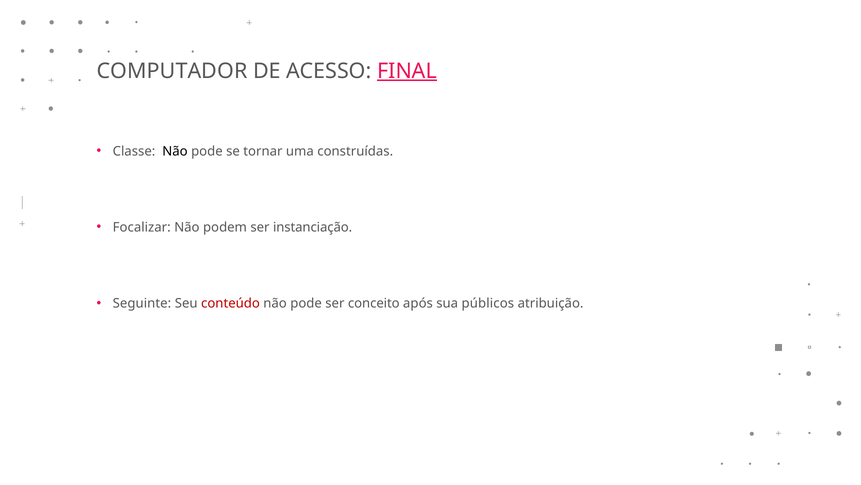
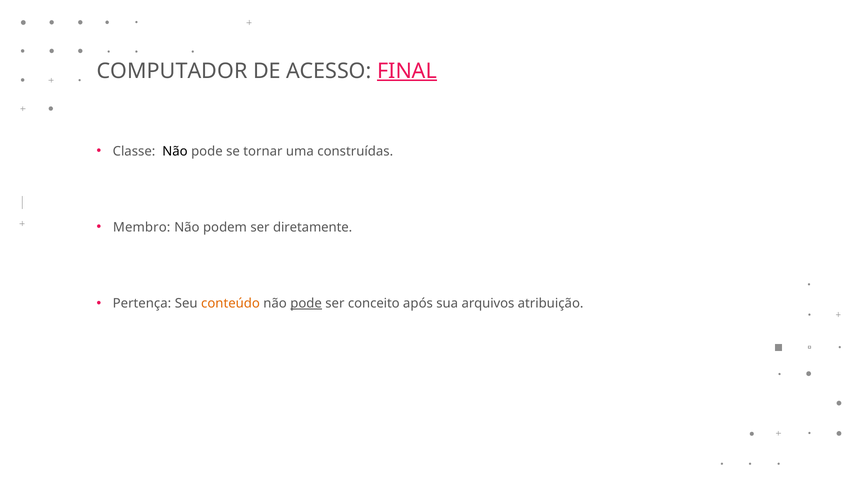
Focalizar: Focalizar -> Membro (142, 227)
instanciação: instanciação -> diretamente (313, 227)
Seguinte: Seguinte -> Pertença (142, 303)
conteúdo colour: red -> orange (230, 303)
pode underline: none -> present (306, 303)
públicos: públicos -> arquivos (488, 303)
